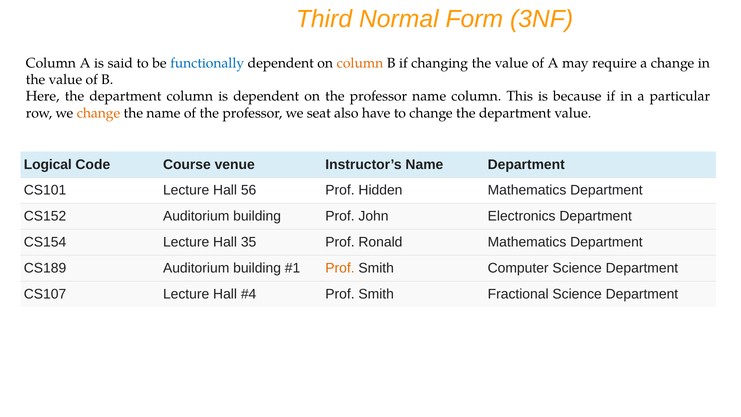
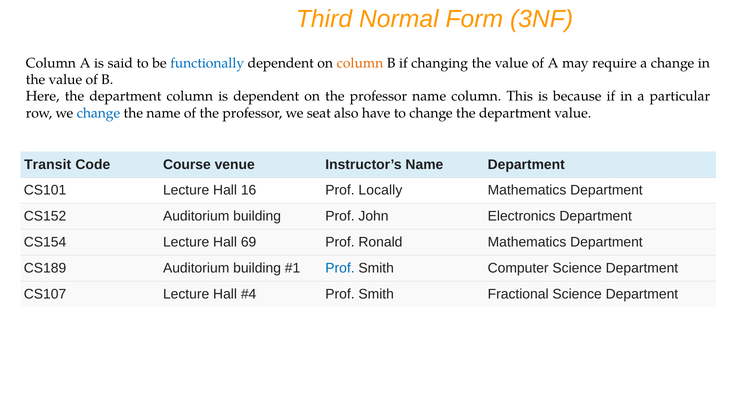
change colour: orange -> blue (98, 113)
Logical: Logical -> Transit (48, 165)
56: 56 -> 16 (249, 190)
Hidden: Hidden -> Locally (380, 190)
35: 35 -> 69 (249, 242)
Prof colour: orange -> blue (340, 268)
